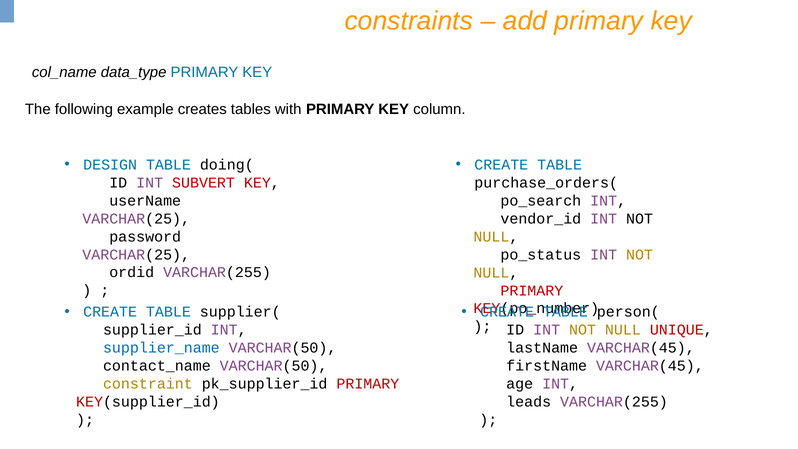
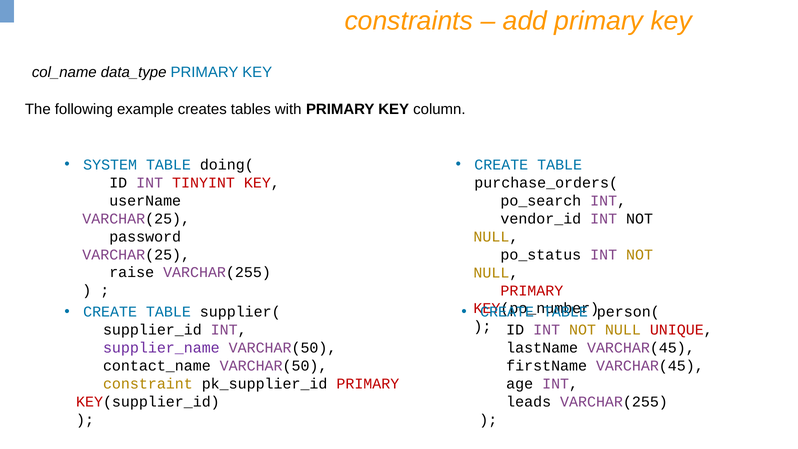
DESIGN: DESIGN -> SYSTEM (110, 165)
SUBVERT: SUBVERT -> TINYINT (204, 183)
ordid: ordid -> raise (132, 272)
supplier_name colour: blue -> purple (161, 348)
